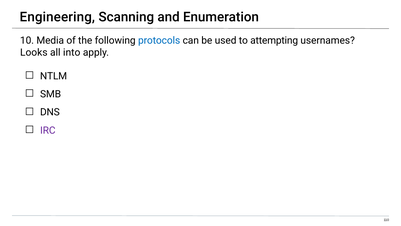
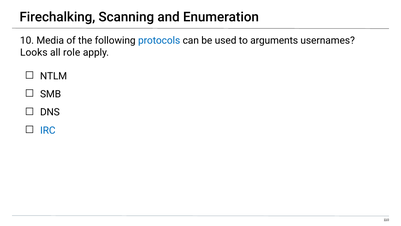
Engineering: Engineering -> Firechalking (57, 17)
attempting: attempting -> arguments (274, 40)
into: into -> role (72, 52)
IRC colour: purple -> blue (48, 130)
